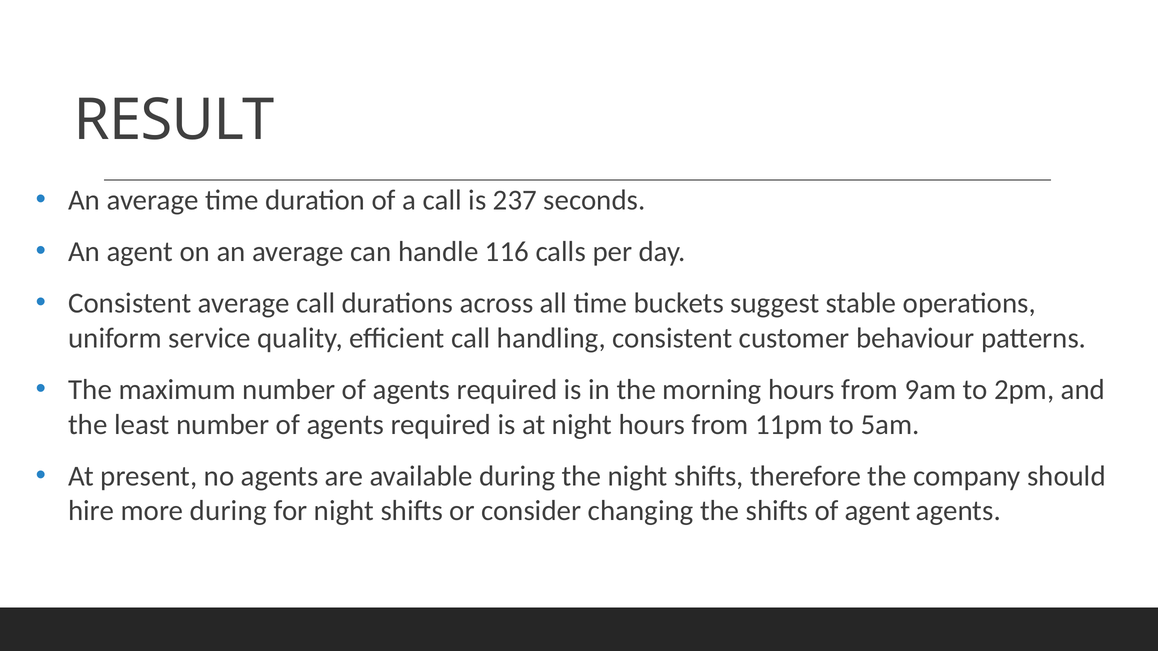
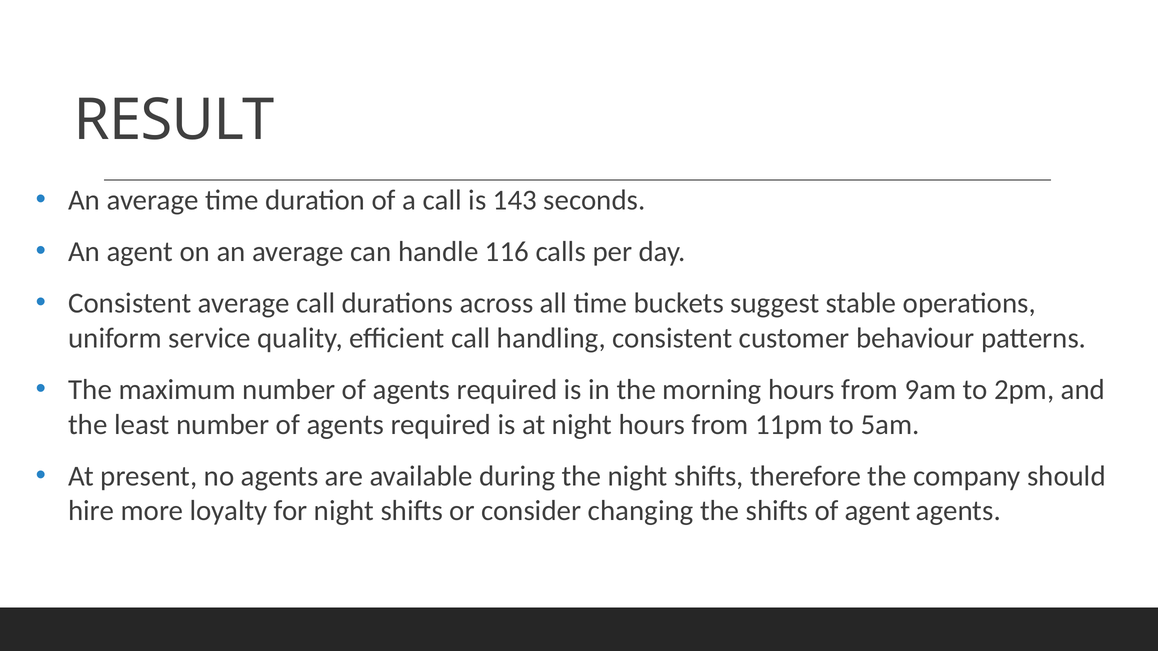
237: 237 -> 143 (515, 200)
more during: during -> loyalty (229, 511)
